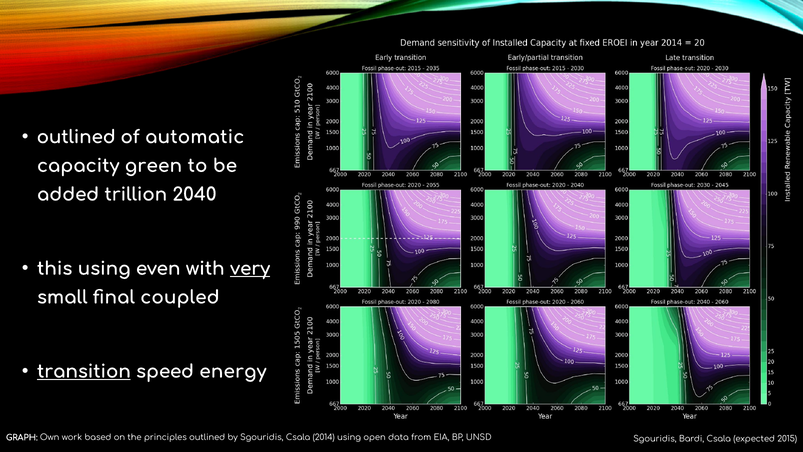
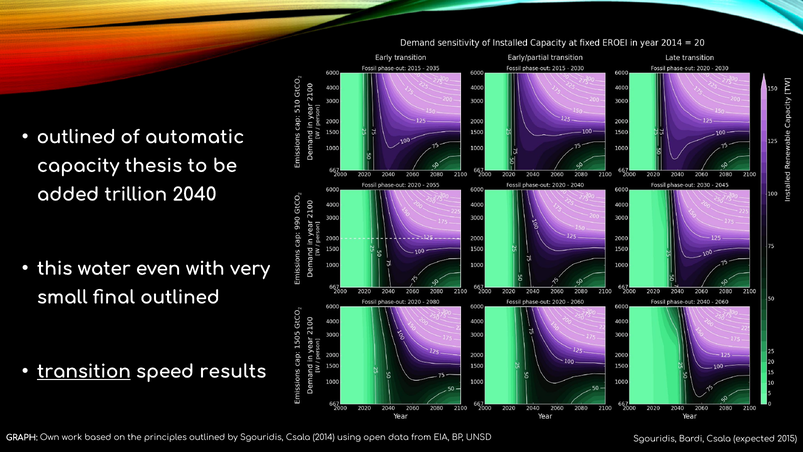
green: green -> thesis (153, 166)
this using: using -> water (104, 269)
very underline: present -> none (250, 269)
final coupled: coupled -> outlined (180, 297)
energy: energy -> results (233, 371)
